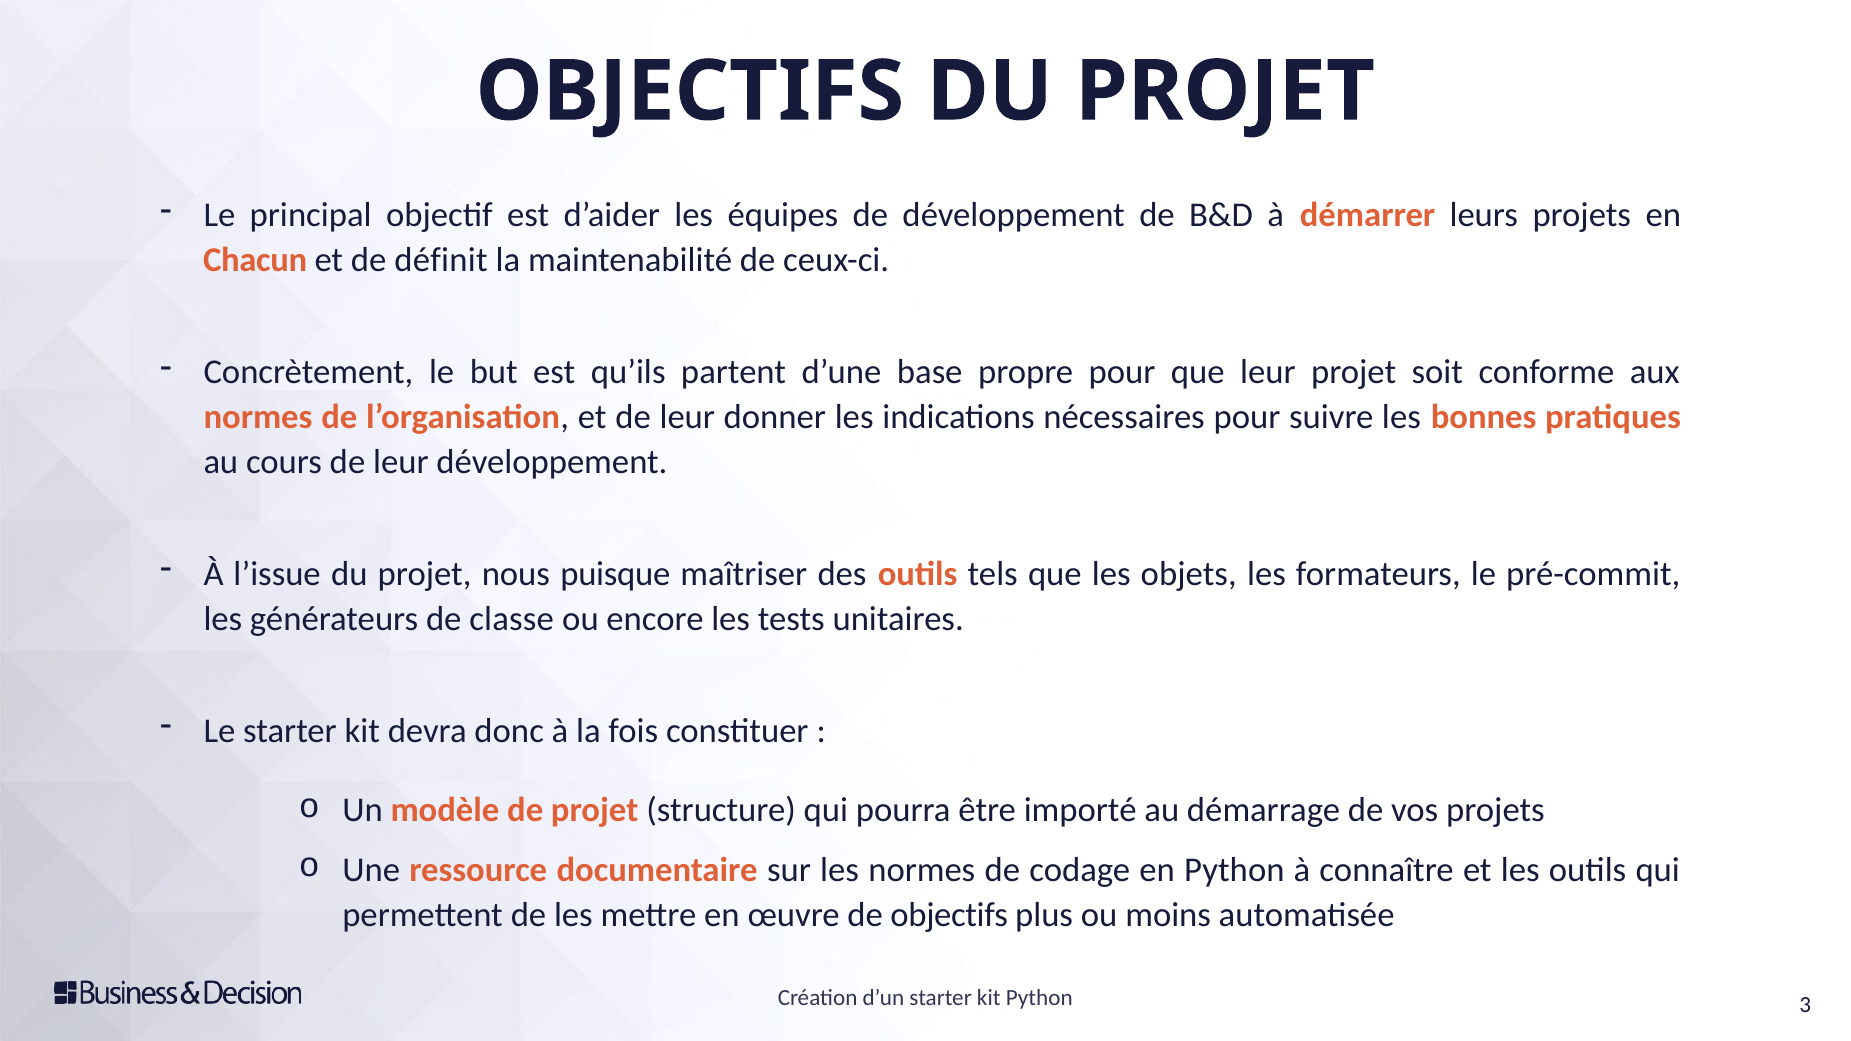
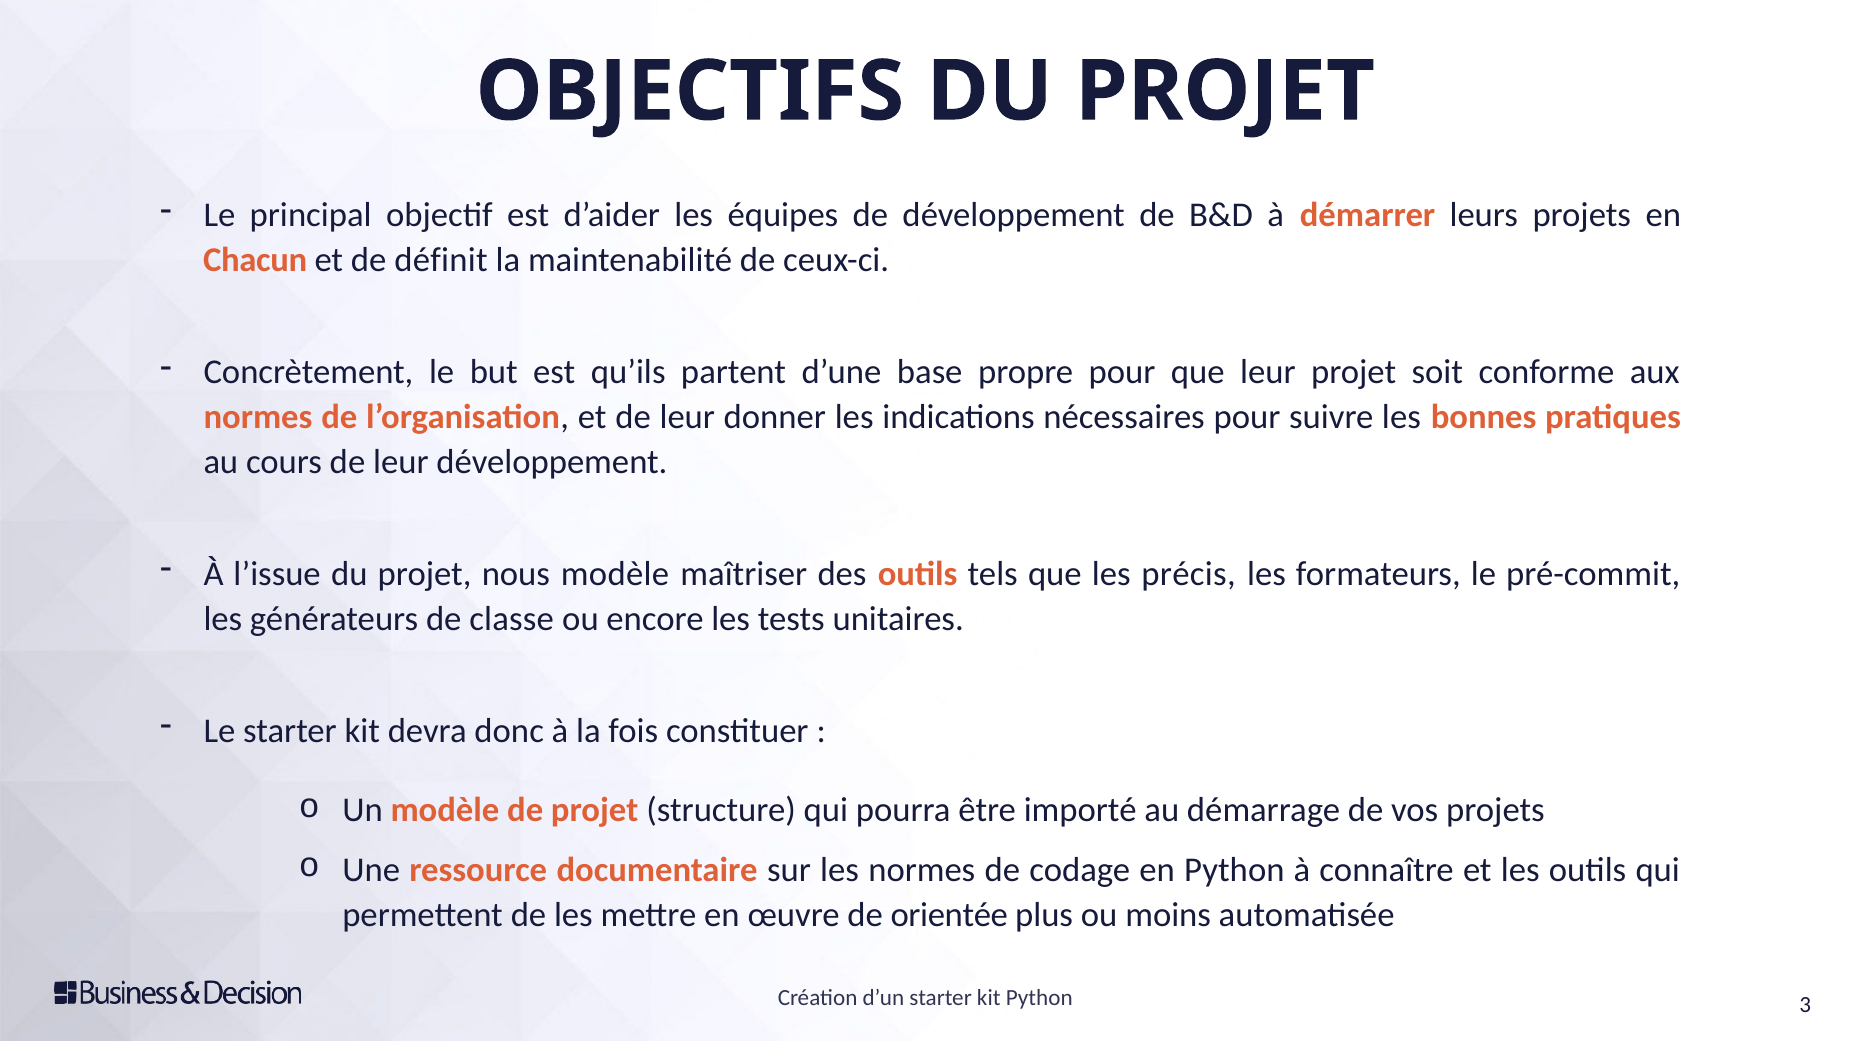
nous puisque: puisque -> modèle (615, 574)
objets: objets -> précis (1189, 574)
de objectifs: objectifs -> orientée (949, 915)
